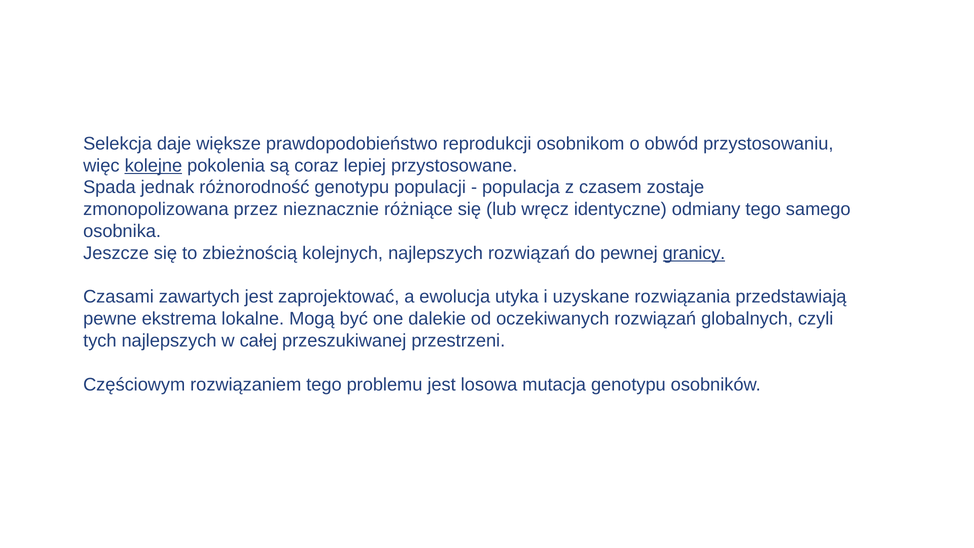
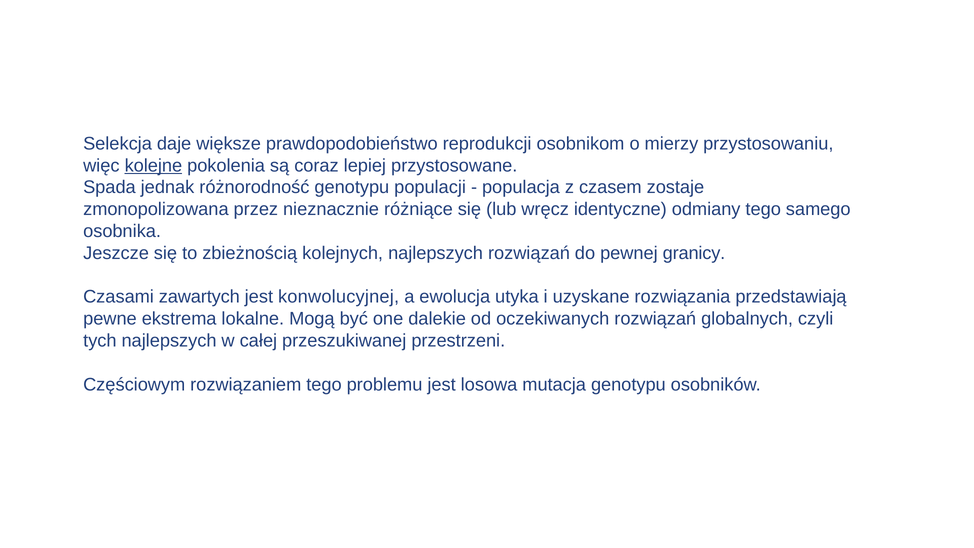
obwód: obwód -> mierzy (671, 144)
granicy underline: present -> none (694, 253)
zaprojektować: zaprojektować -> konwolucyjnej (339, 297)
